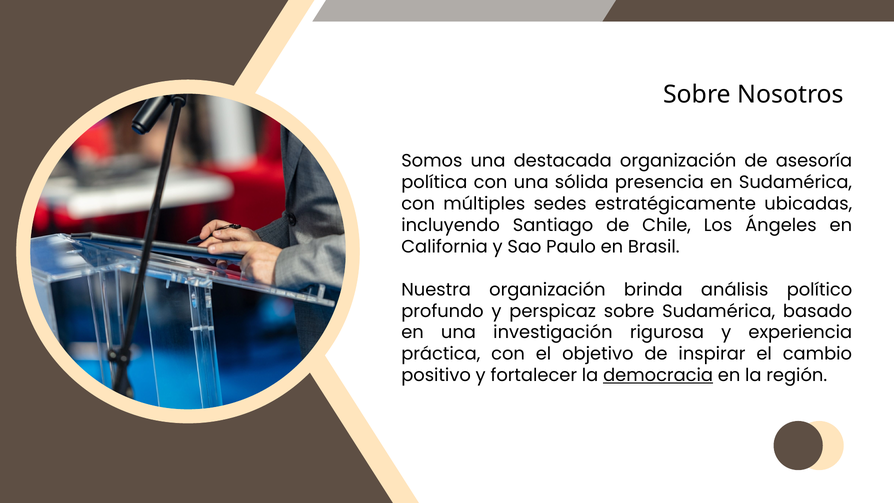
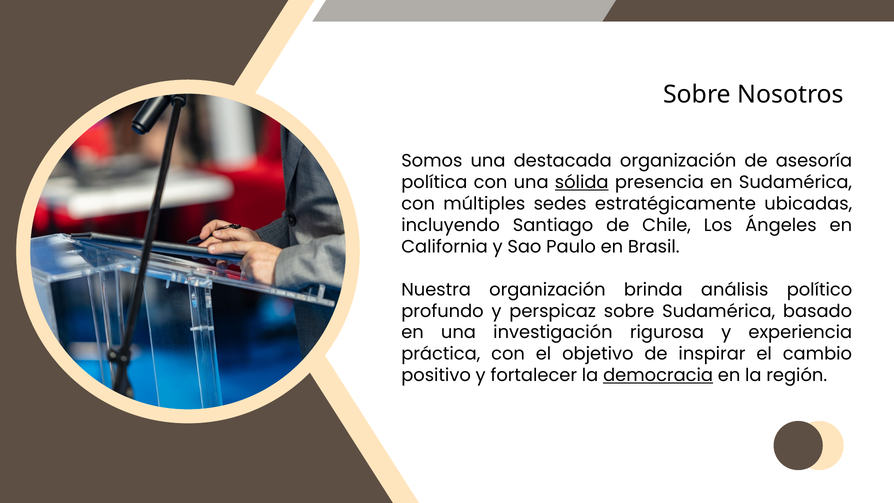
sólida underline: none -> present (582, 182)
